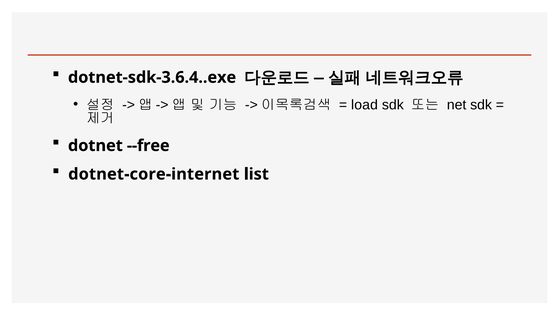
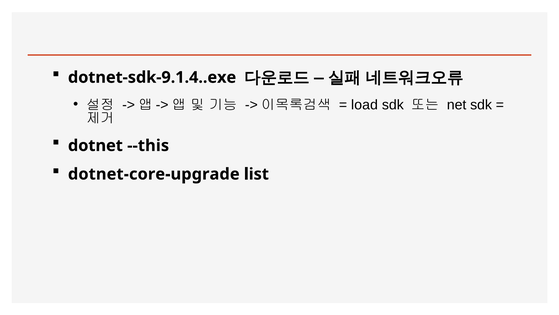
dotnet-sdk-3.6.4..exe: dotnet-sdk-3.6.4..exe -> dotnet-sdk-9.1.4..exe (152, 77)
--free: --free -> --this (148, 145)
dotnet-core-internet: dotnet-core-internet -> dotnet-core-upgrade (154, 174)
